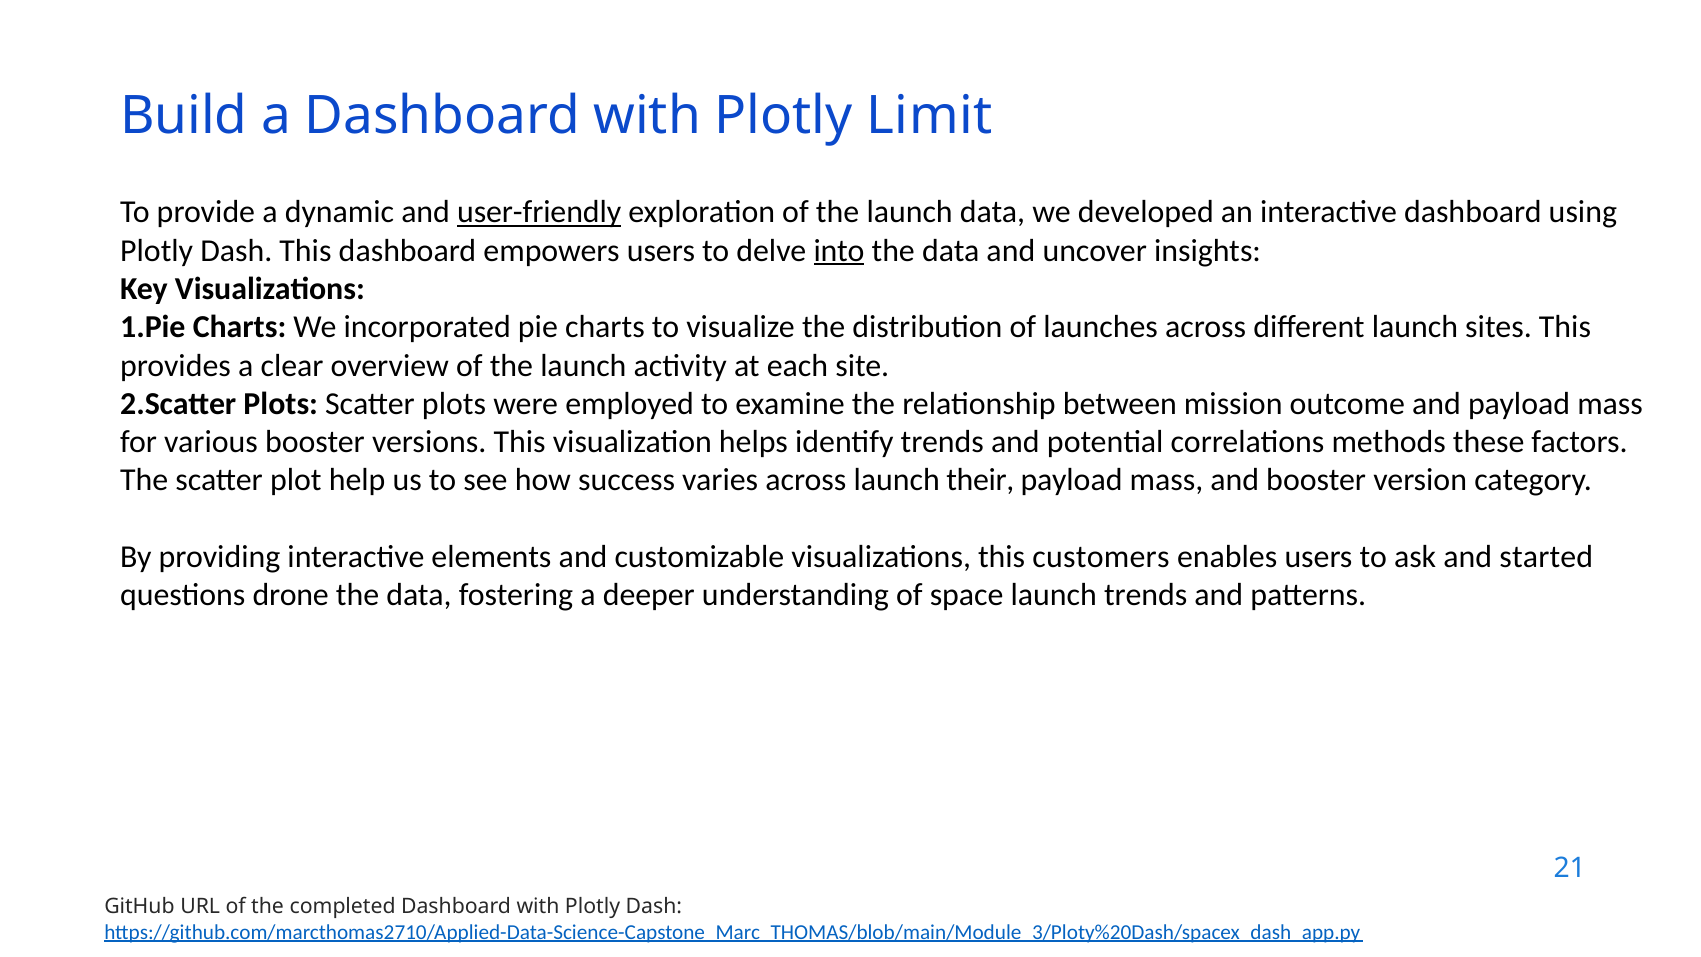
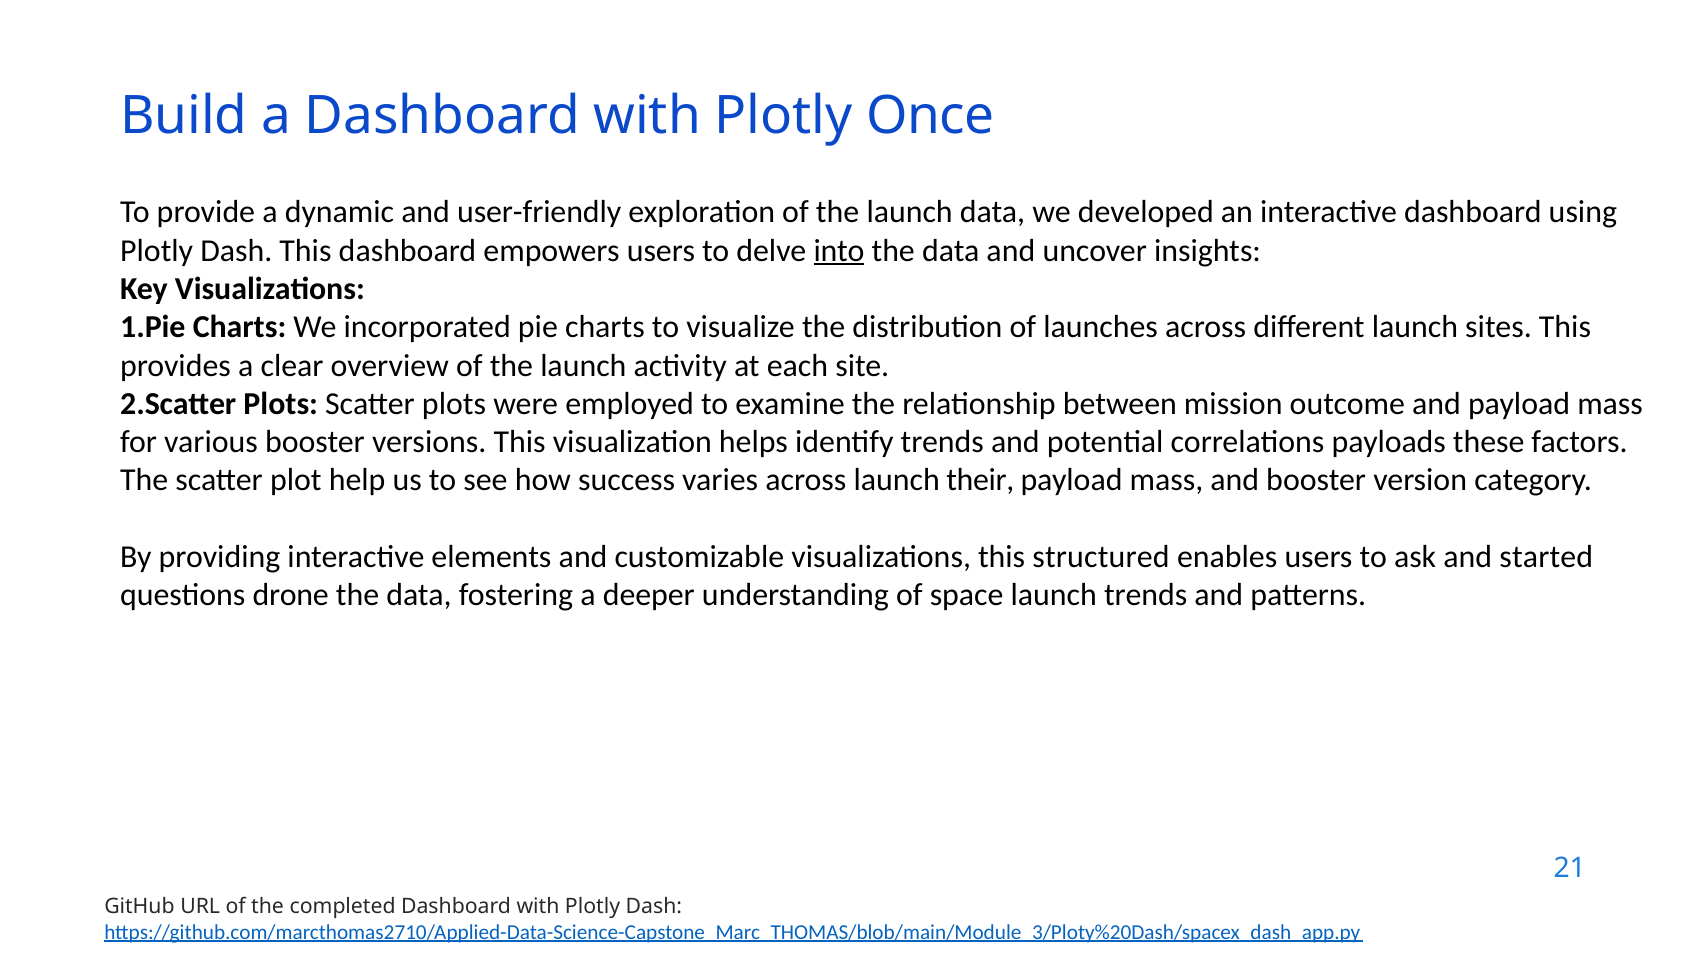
Limit: Limit -> Once (930, 116)
user-friendly underline: present -> none (539, 212)
methods: methods -> payloads (1389, 442)
customers: customers -> structured (1101, 557)
